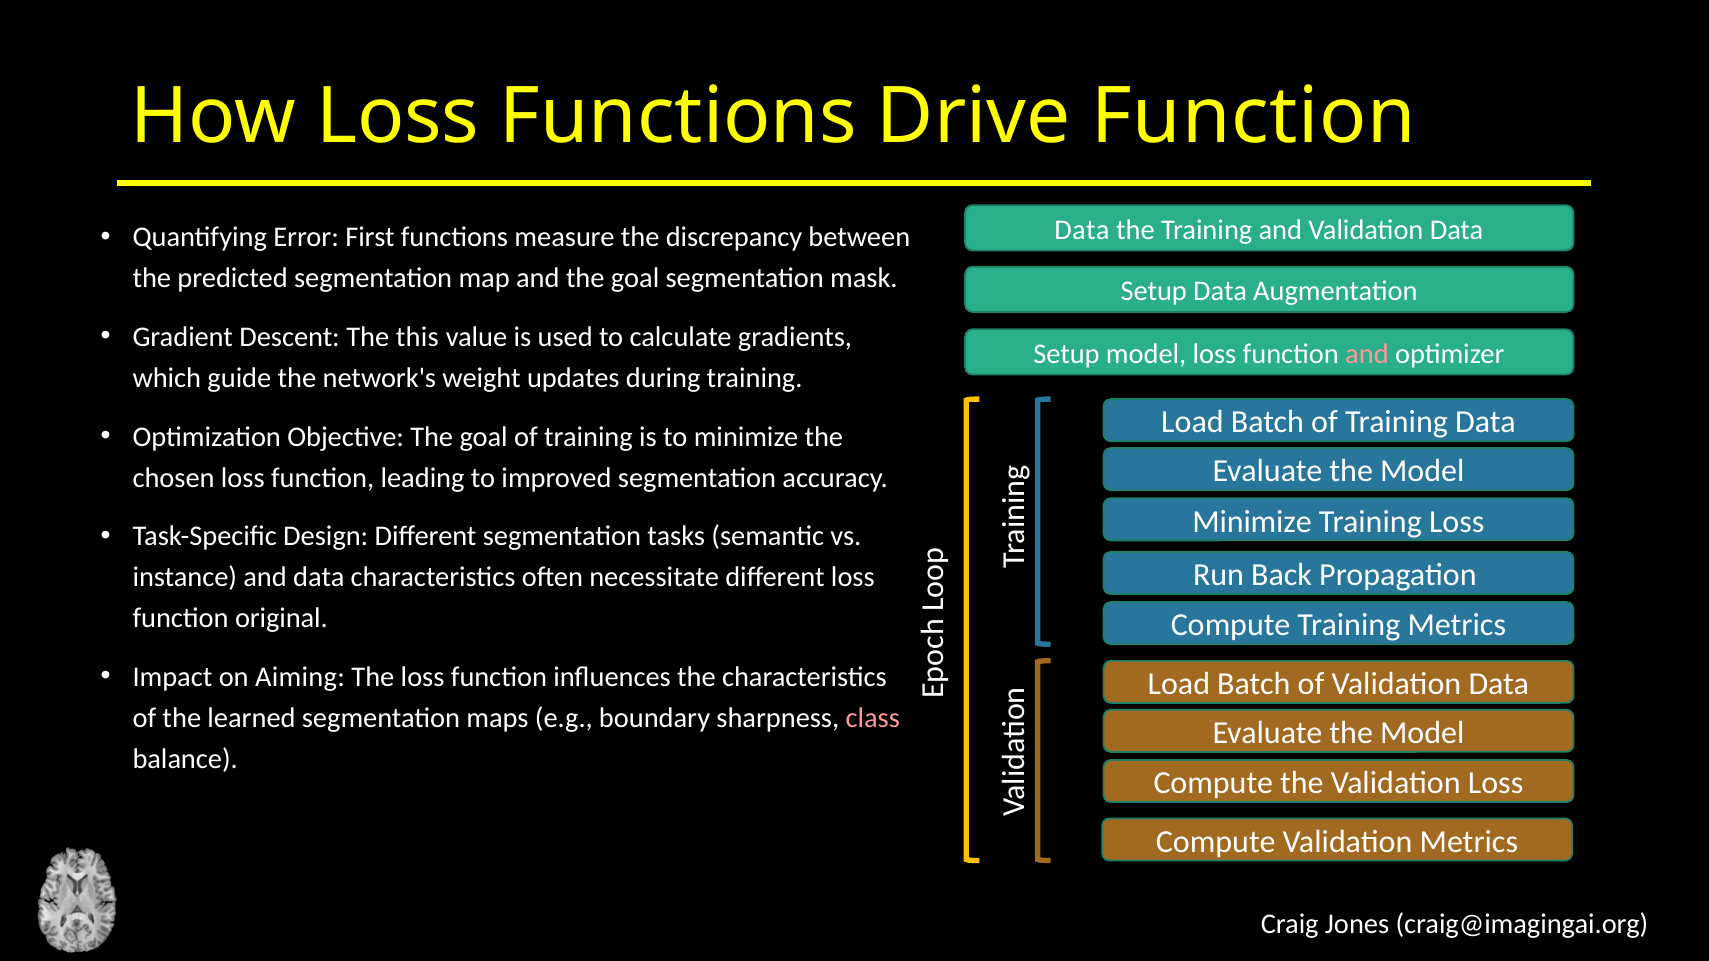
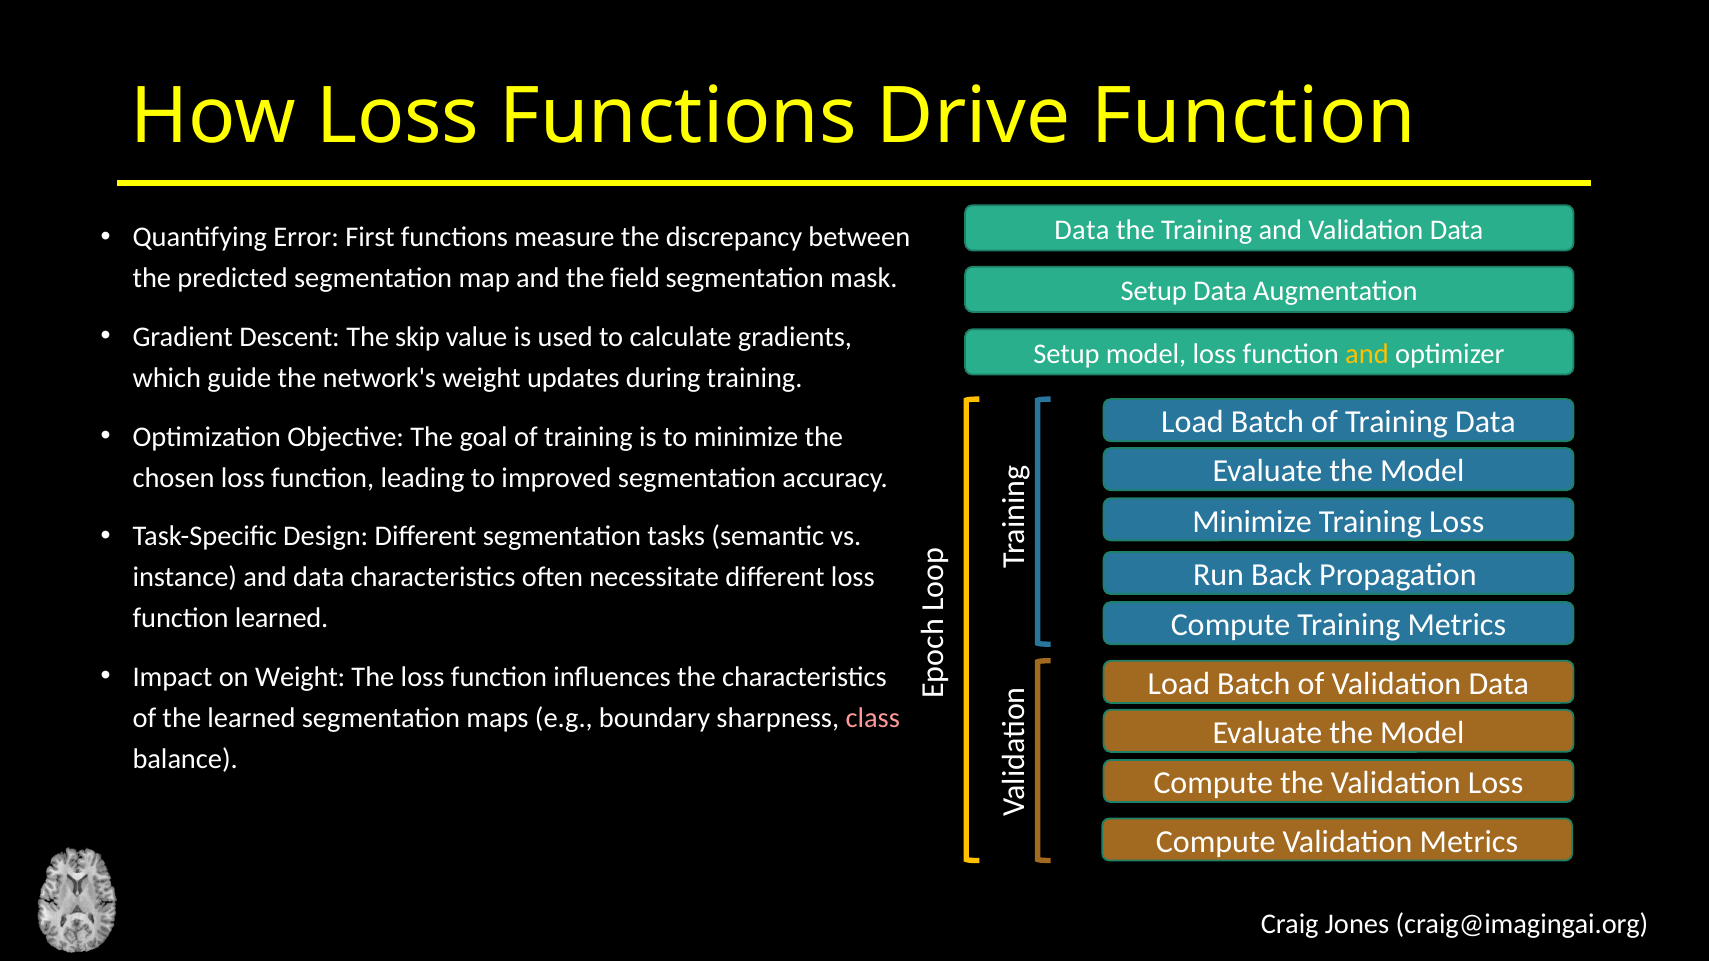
and the goal: goal -> field (635, 278)
this: this -> skip (418, 337)
and colour: pink -> yellow (1367, 354)
function original: original -> learned (282, 618)
on Aiming: Aiming -> Weight (300, 677)
